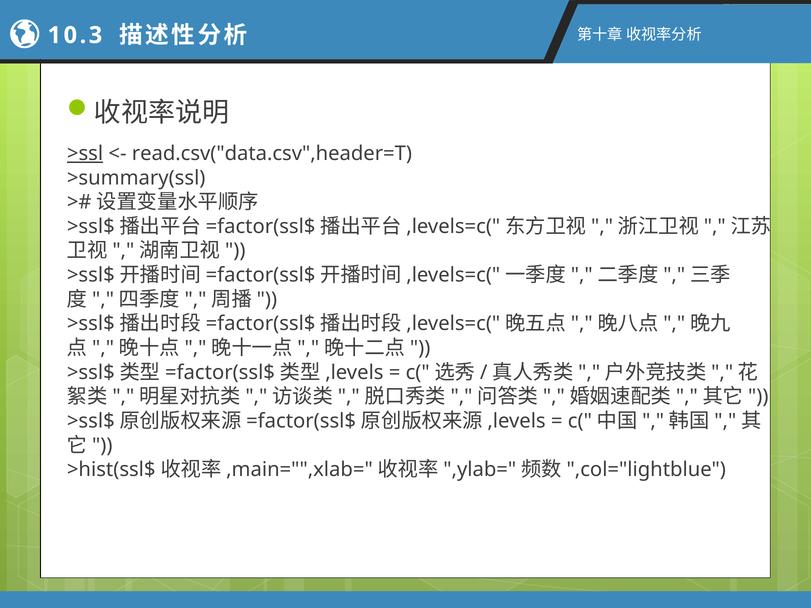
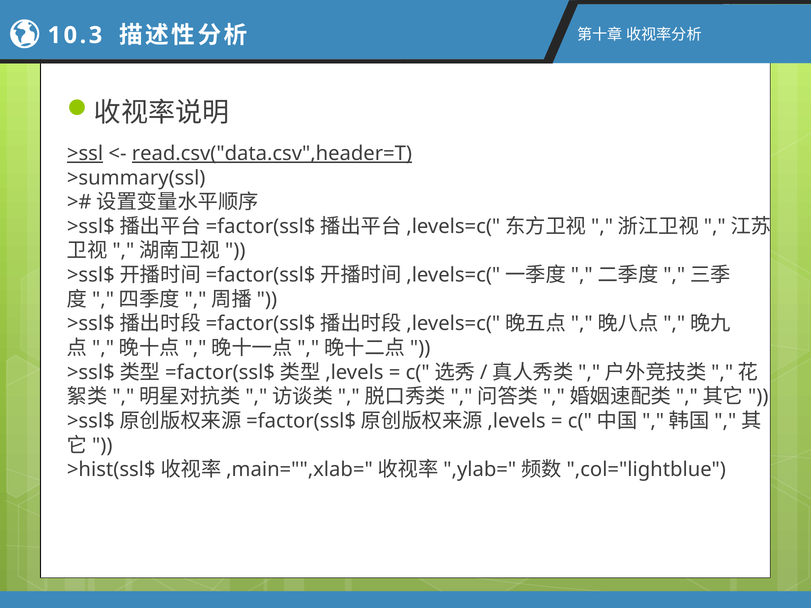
read.csv("data.csv",header=T underline: none -> present (272, 154)
